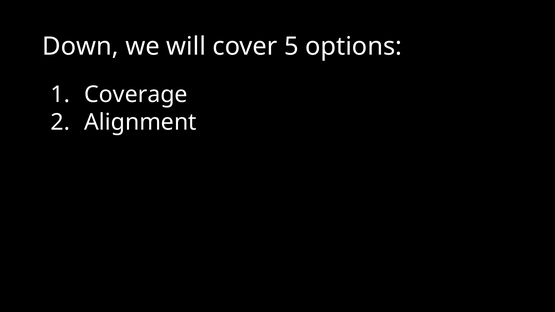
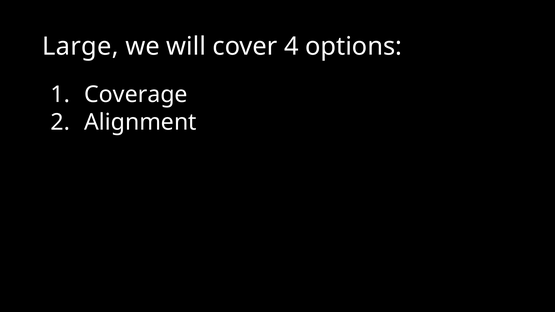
Down: Down -> Large (80, 47)
5: 5 -> 4 (291, 47)
